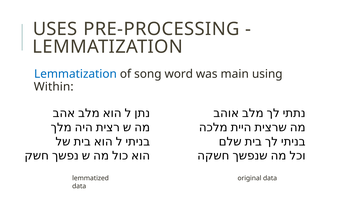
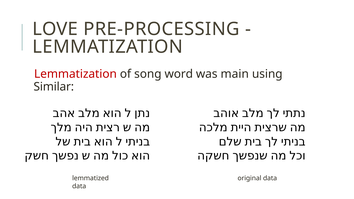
USES: USES -> LOVE (55, 29)
Lemmatization colour: blue -> red (75, 74)
Within: Within -> Similar (54, 87)
